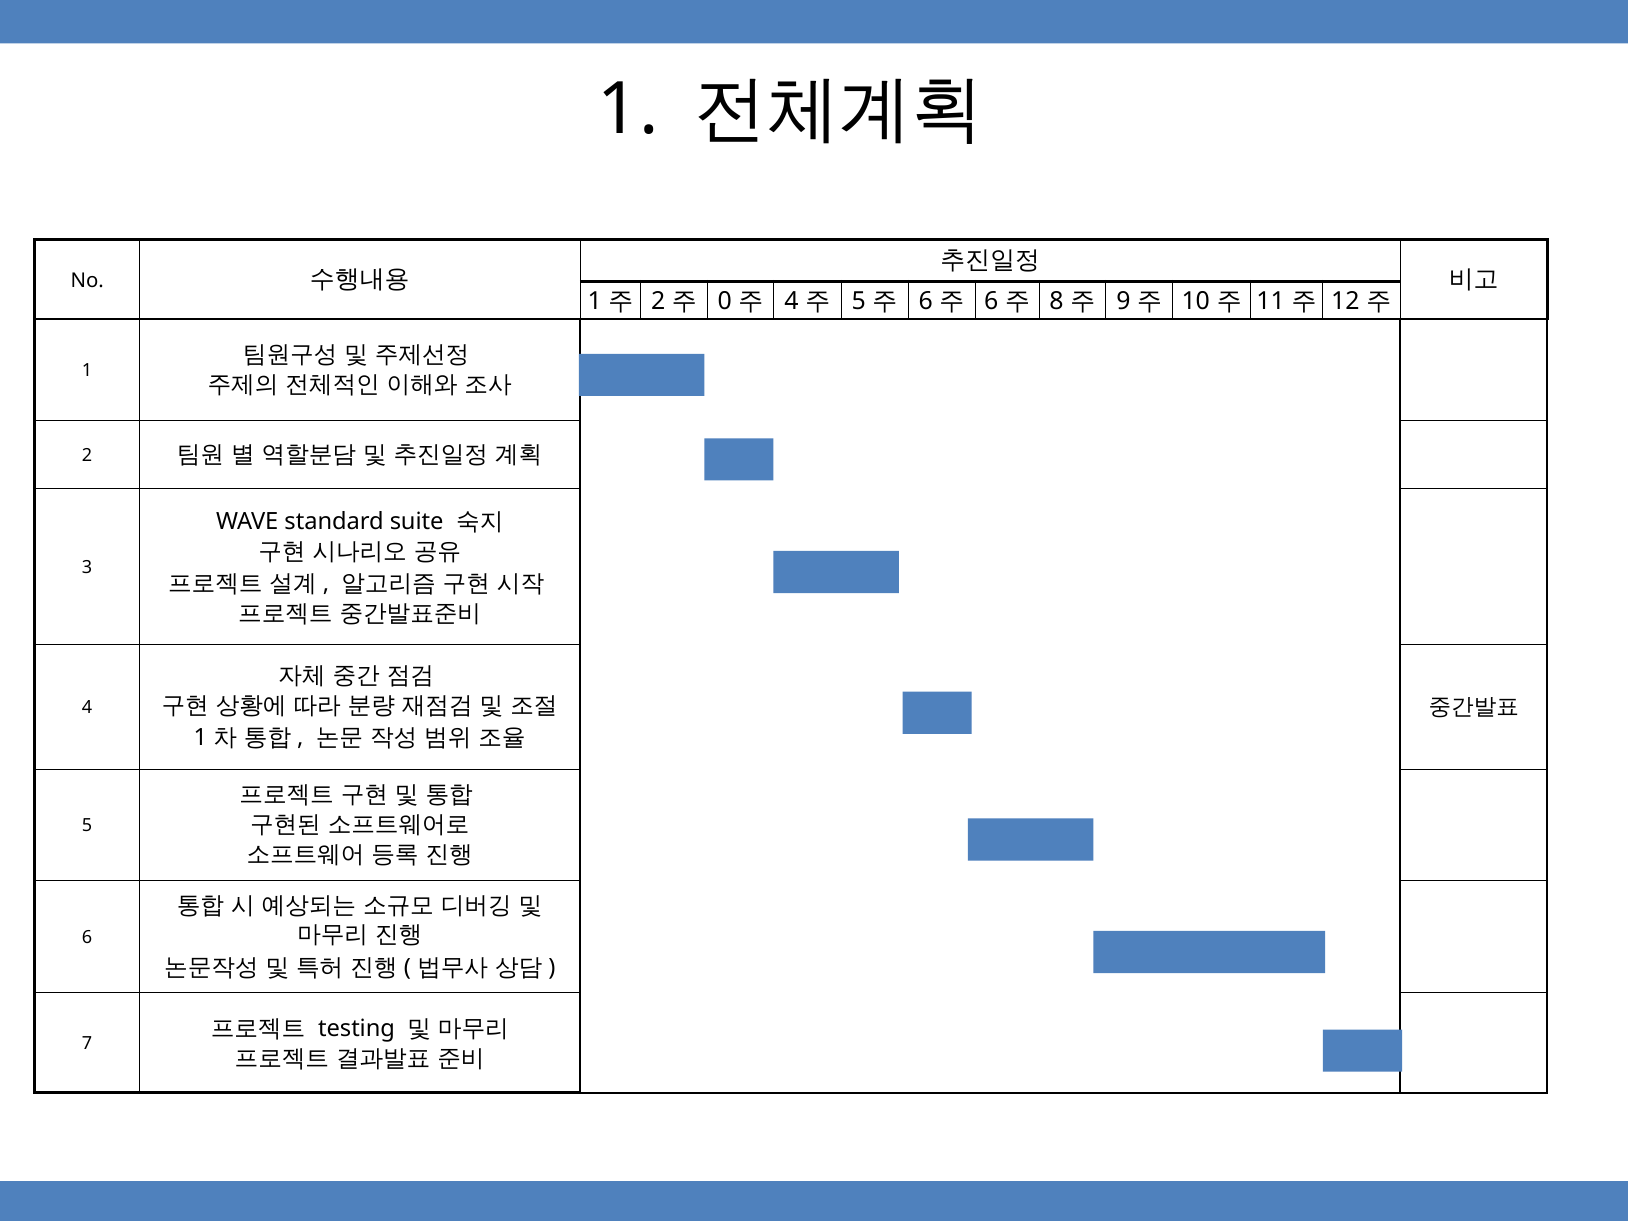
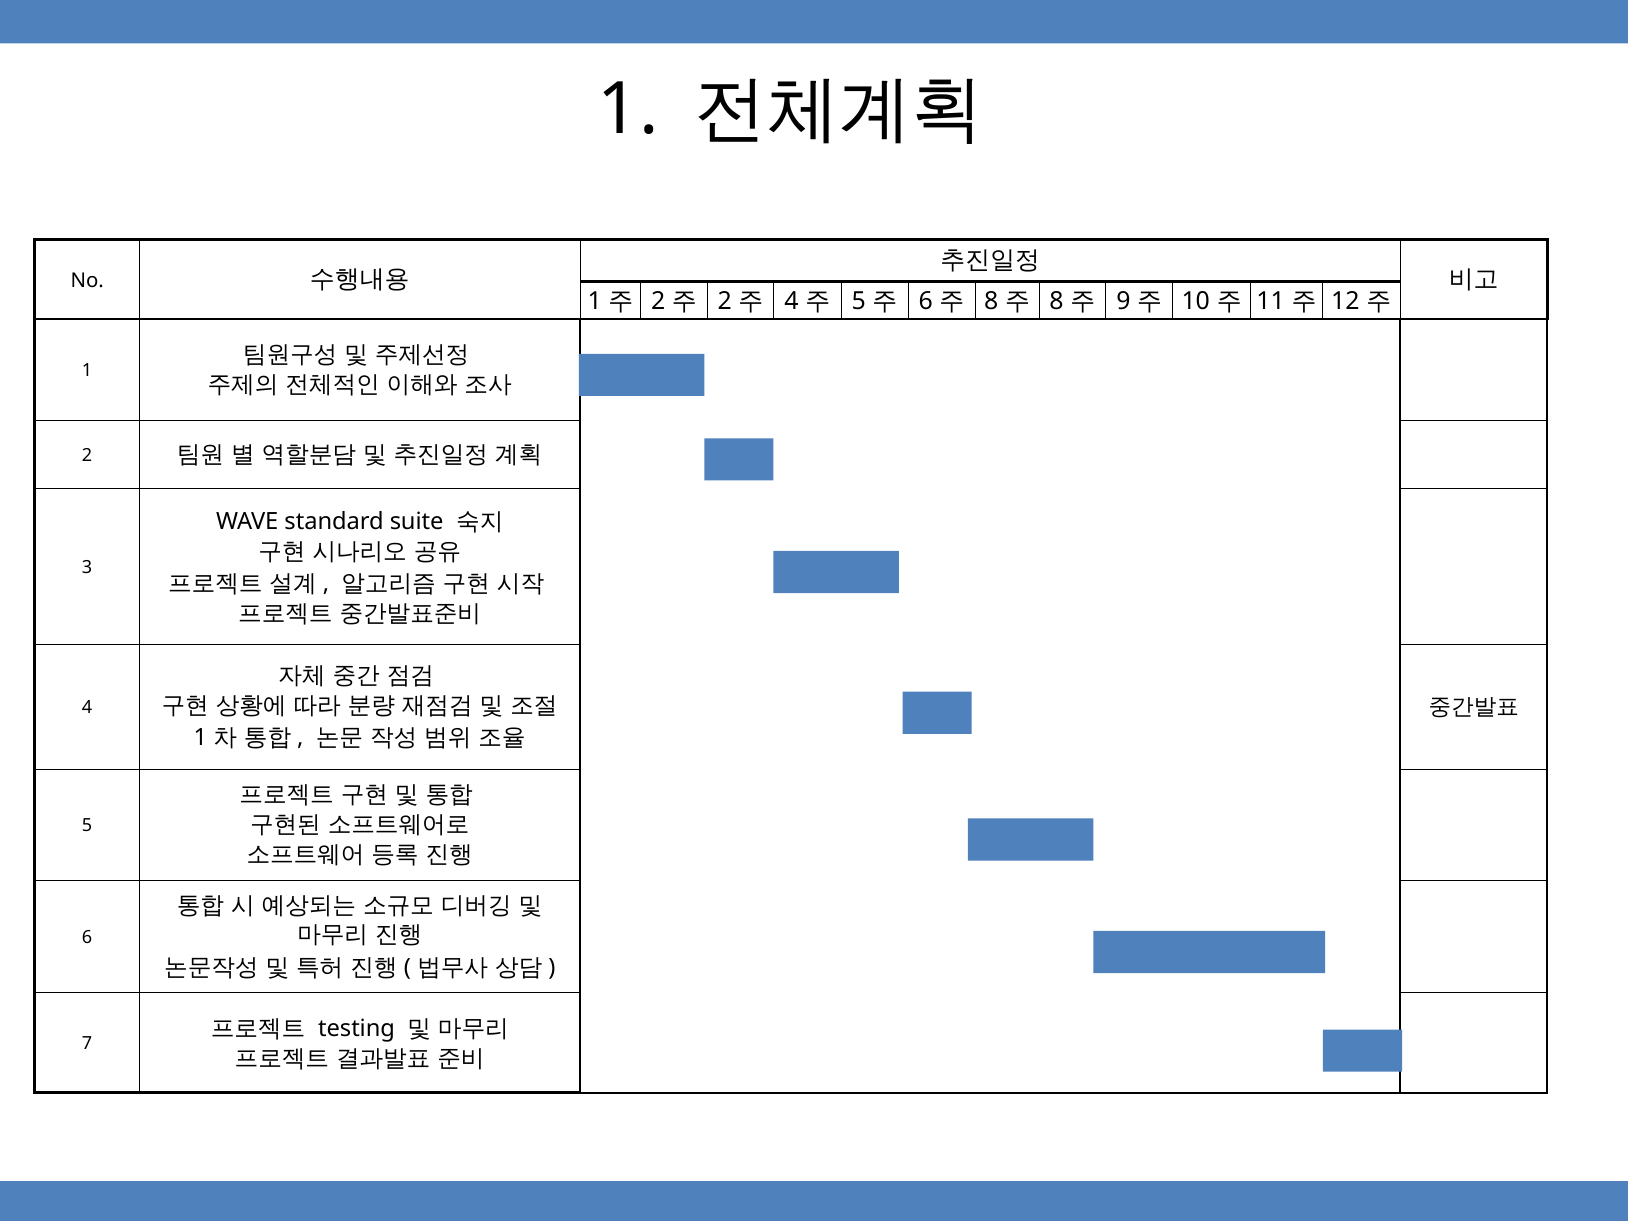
0: 0 -> 2 (725, 301)
6: 6 -> 8 (991, 301)
